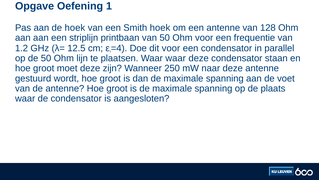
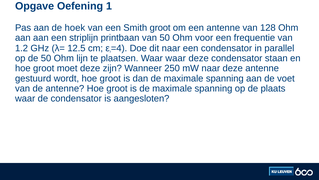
Smith hoek: hoek -> groot (160, 28)
dit voor: voor -> naar (171, 48)
